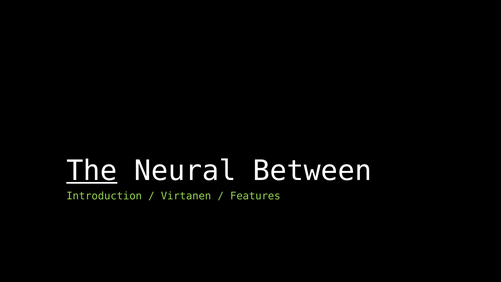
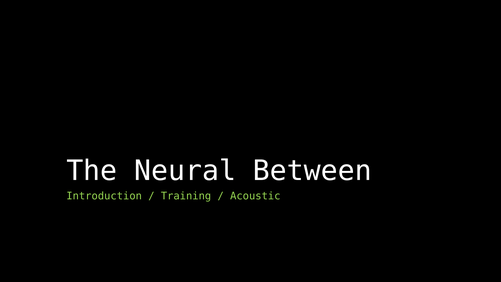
The underline: present -> none (92, 171)
Virtanen: Virtanen -> Training (186, 196)
Features: Features -> Acoustic (255, 196)
